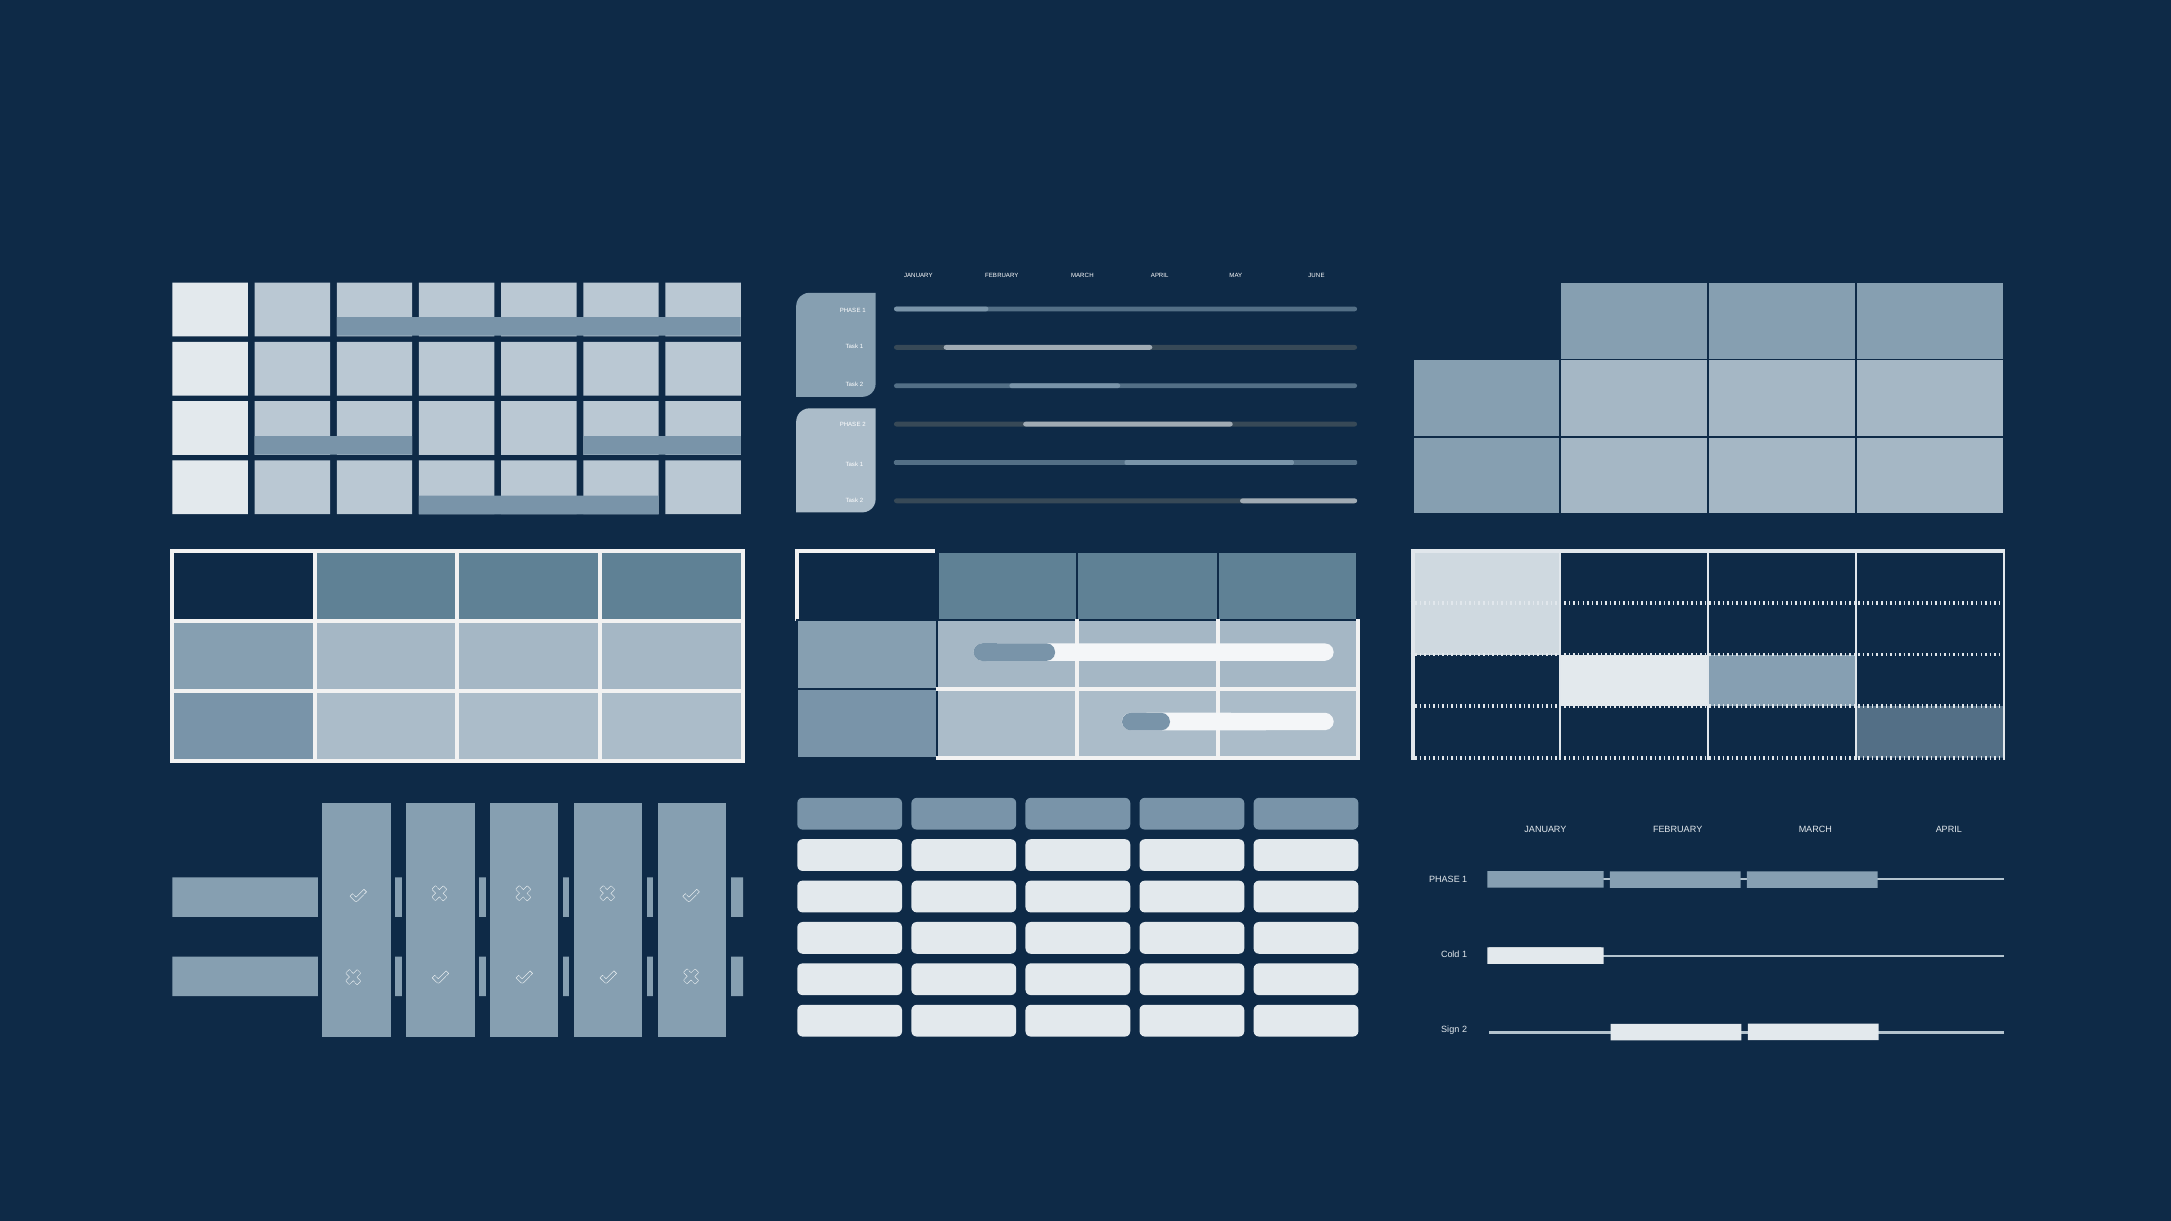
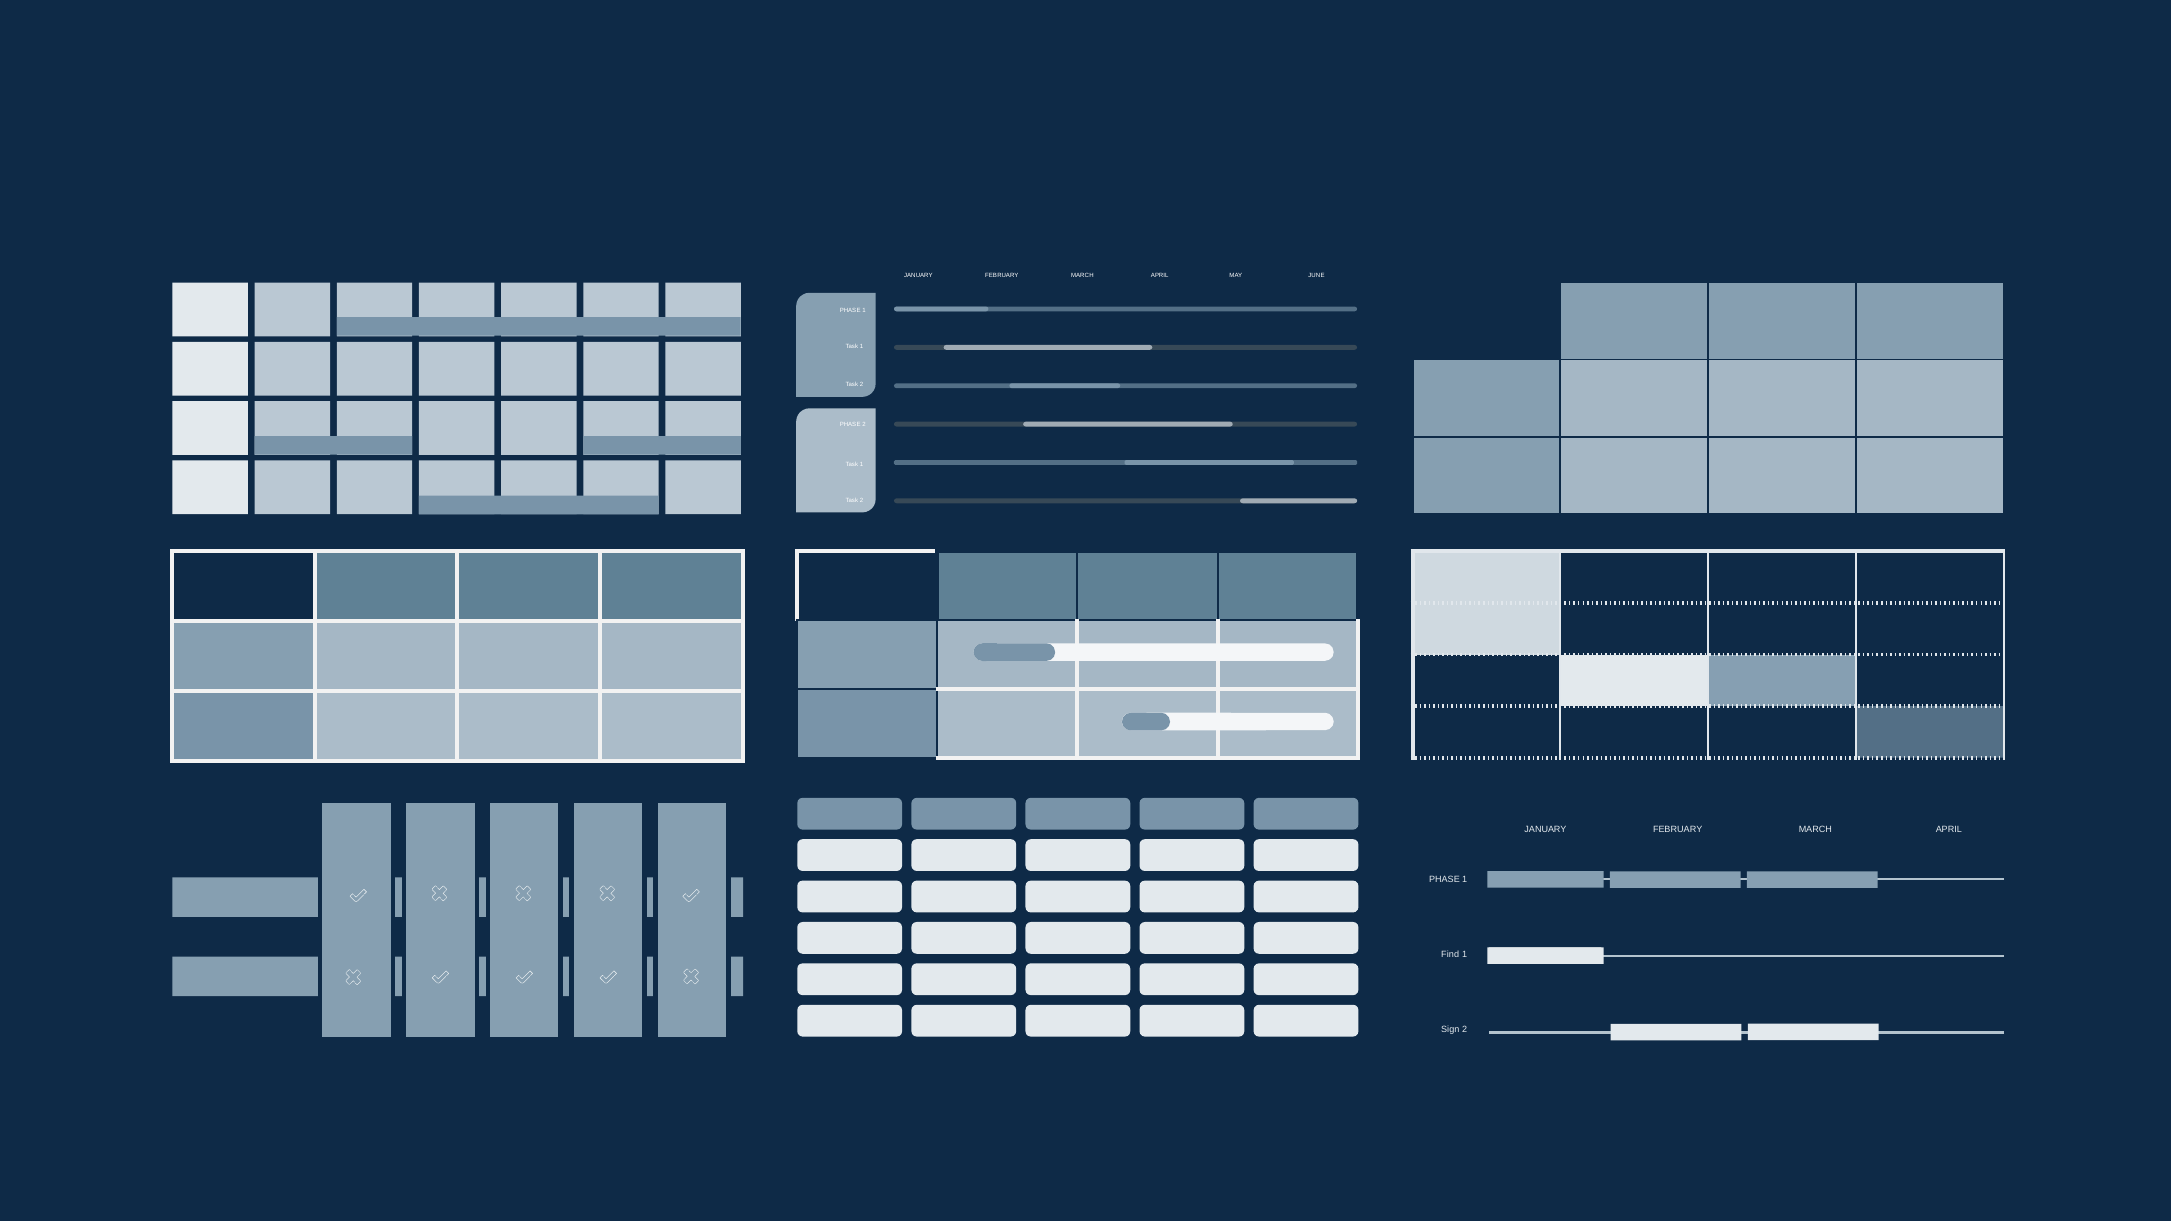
Cold: Cold -> Find (1450, 955)
